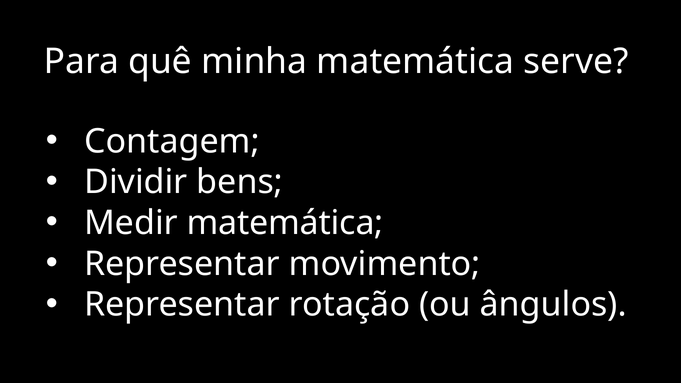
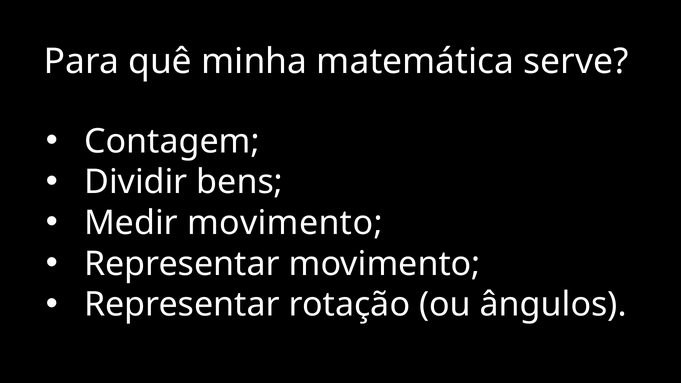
Medir matemática: matemática -> movimento (285, 223)
